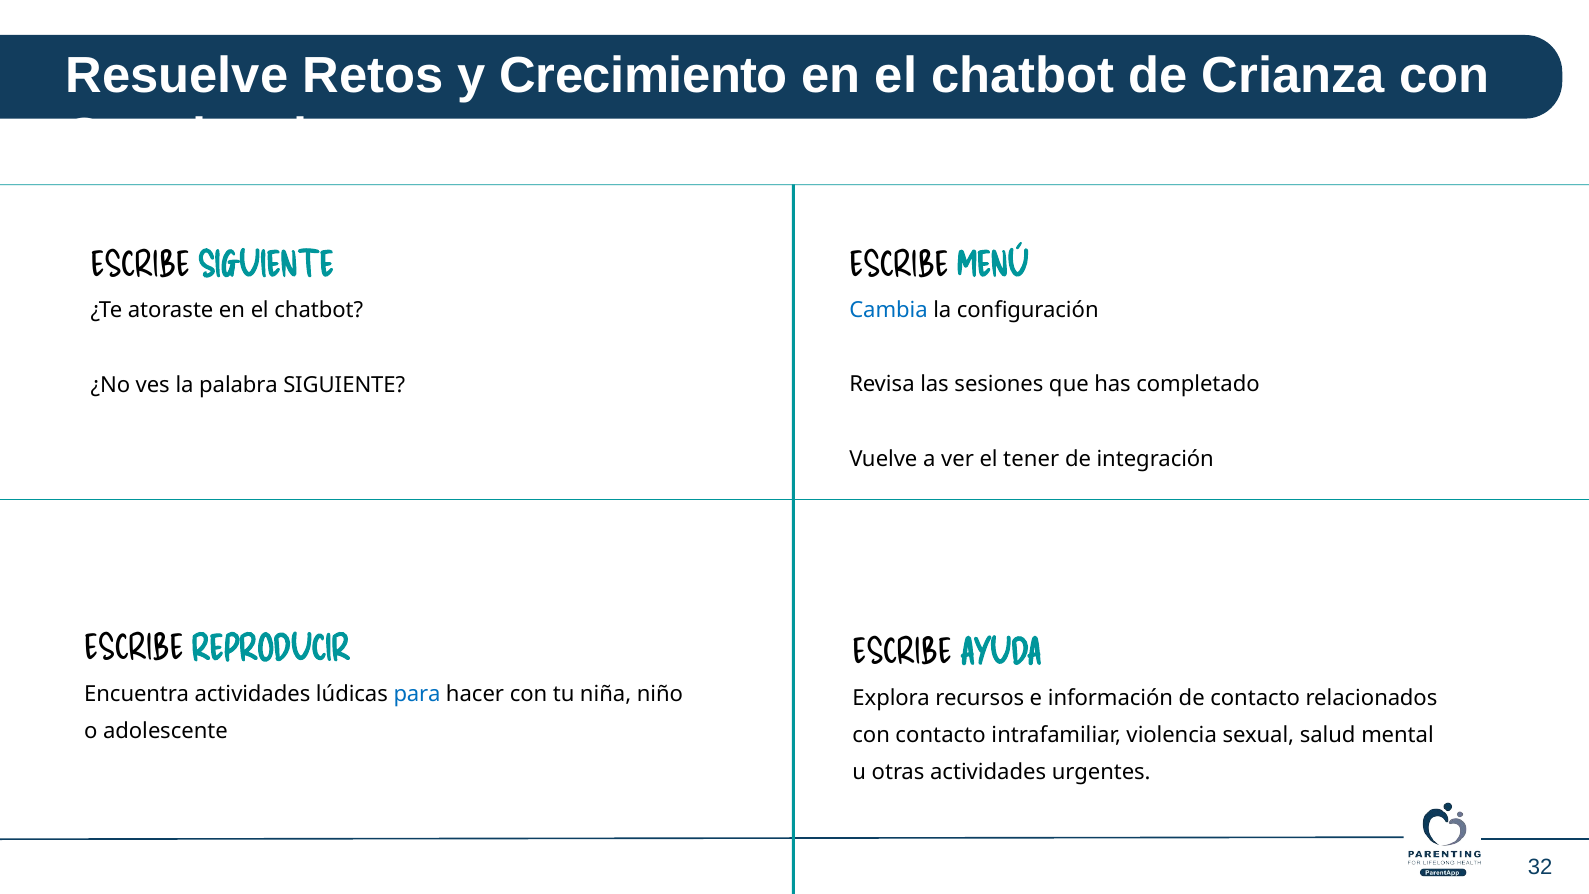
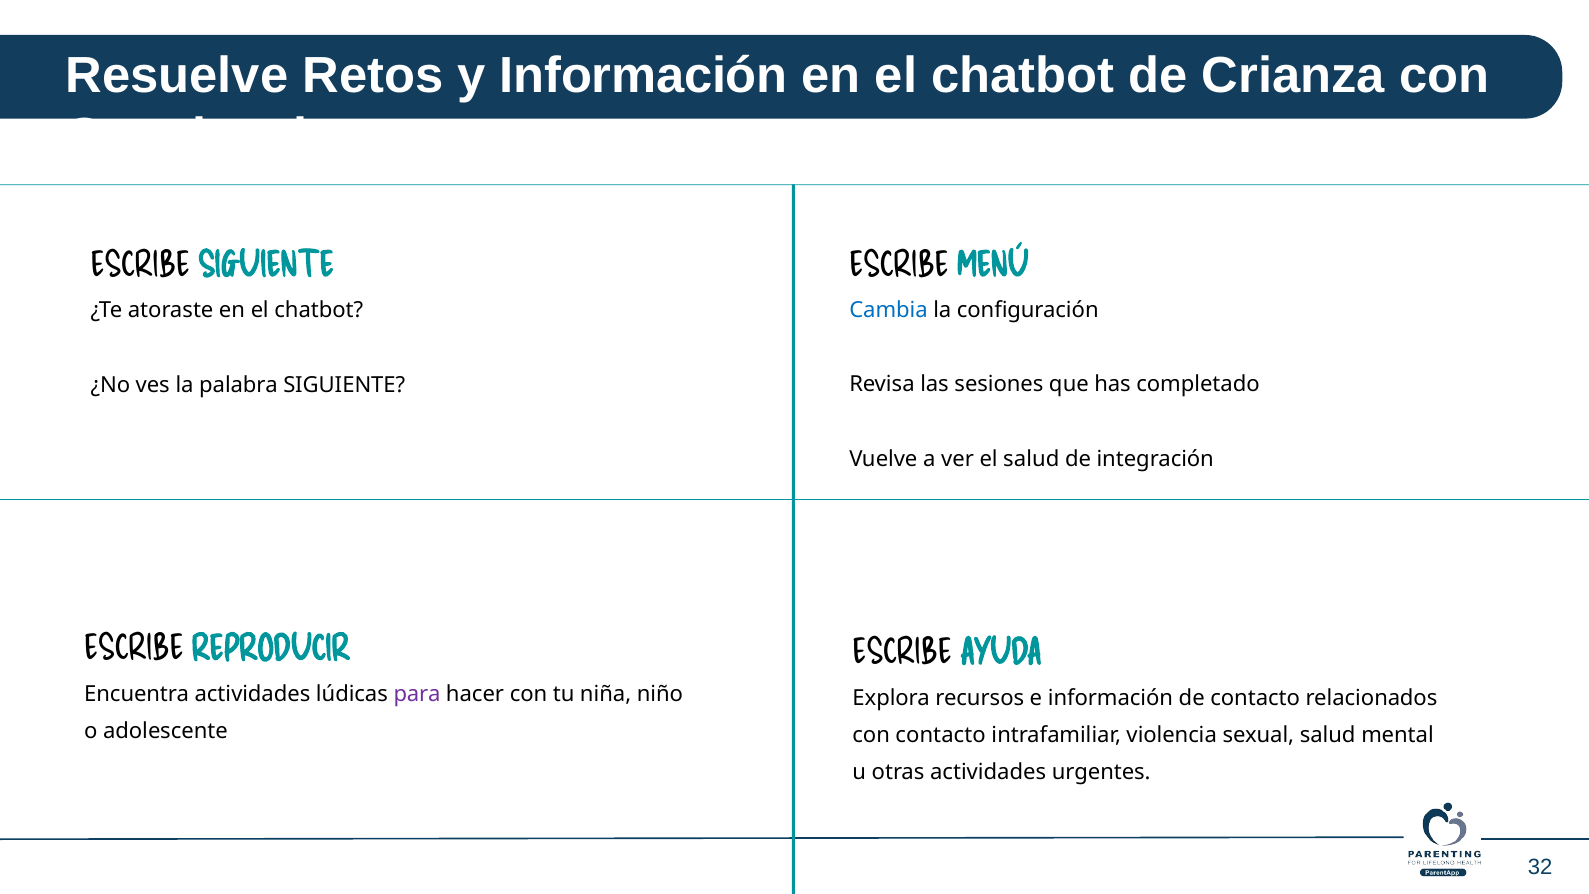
y Crecimiento: Crecimiento -> Información (644, 76)
el tener: tener -> salud (1031, 459)
para colour: blue -> purple (417, 694)
